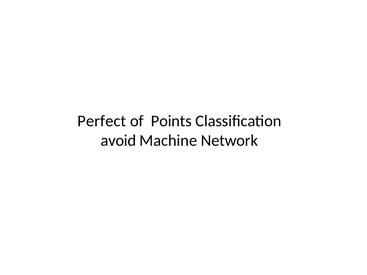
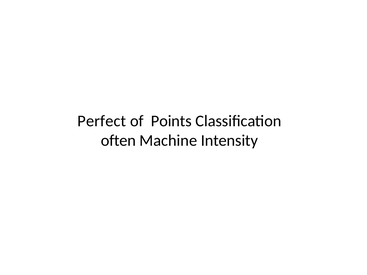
avoid: avoid -> often (118, 141)
Network: Network -> Intensity (229, 141)
